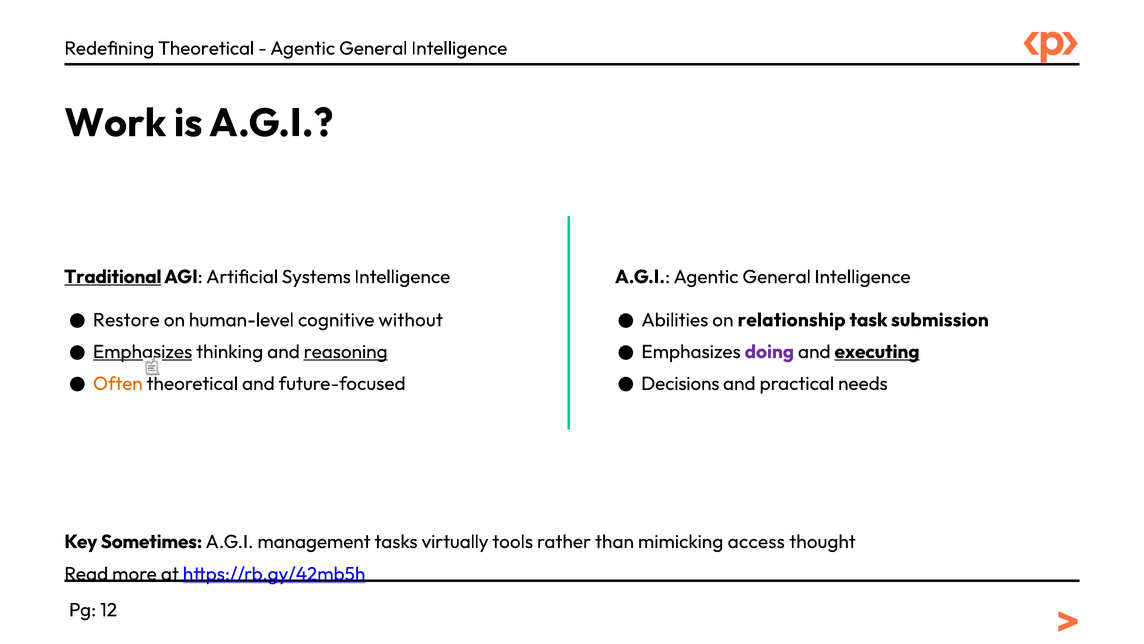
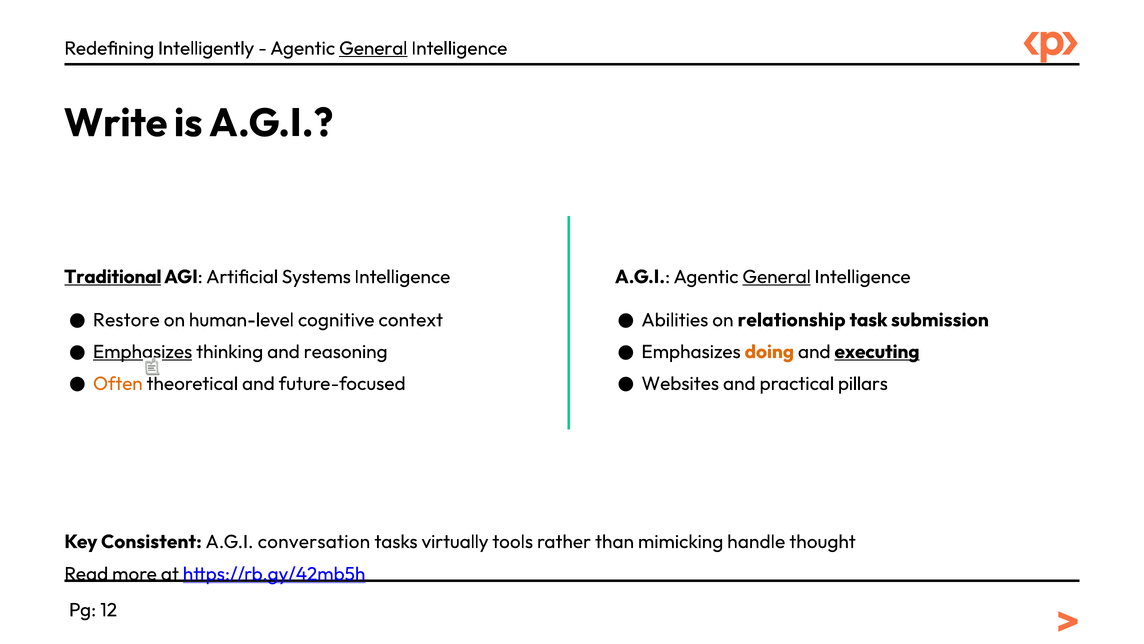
Redefining Theoretical: Theoretical -> Intelligently (206, 48)
General underline: none -> present (373, 48)
Work: Work -> Write (116, 123)
General underline: none -> present (777, 277)
without: without -> context (411, 320)
reasoning underline: present -> none (346, 352)
doing colour: purple -> orange (769, 352)
Decisions: Decisions -> Websites (680, 383)
needs: needs -> pillars (863, 383)
Sometimes: Sometimes -> Consistent (151, 541)
management: management -> conversation (314, 541)
access: access -> handle (756, 541)
